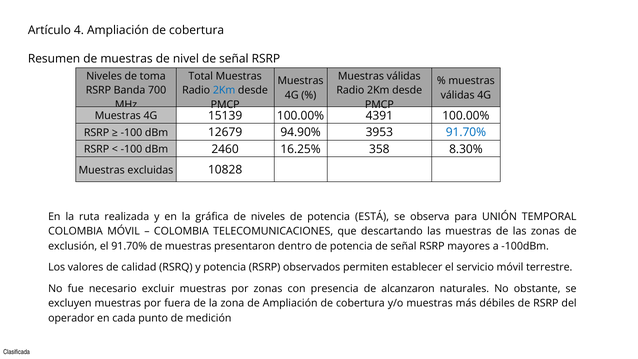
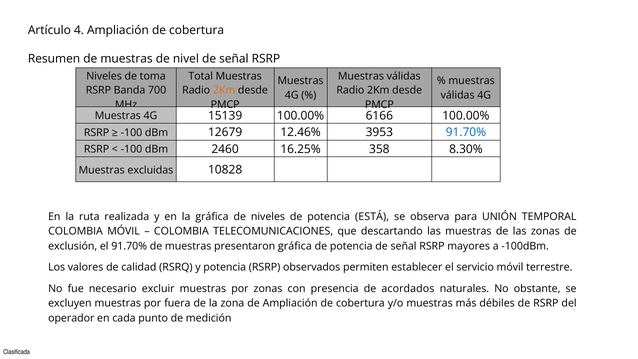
2Km colour: blue -> orange (224, 90)
4391: 4391 -> 6166 (379, 116)
94.90%: 94.90% -> 12.46% (301, 132)
presentaron dentro: dentro -> gráfica (295, 246)
alcanzaron: alcanzaron -> acordados (408, 289)
